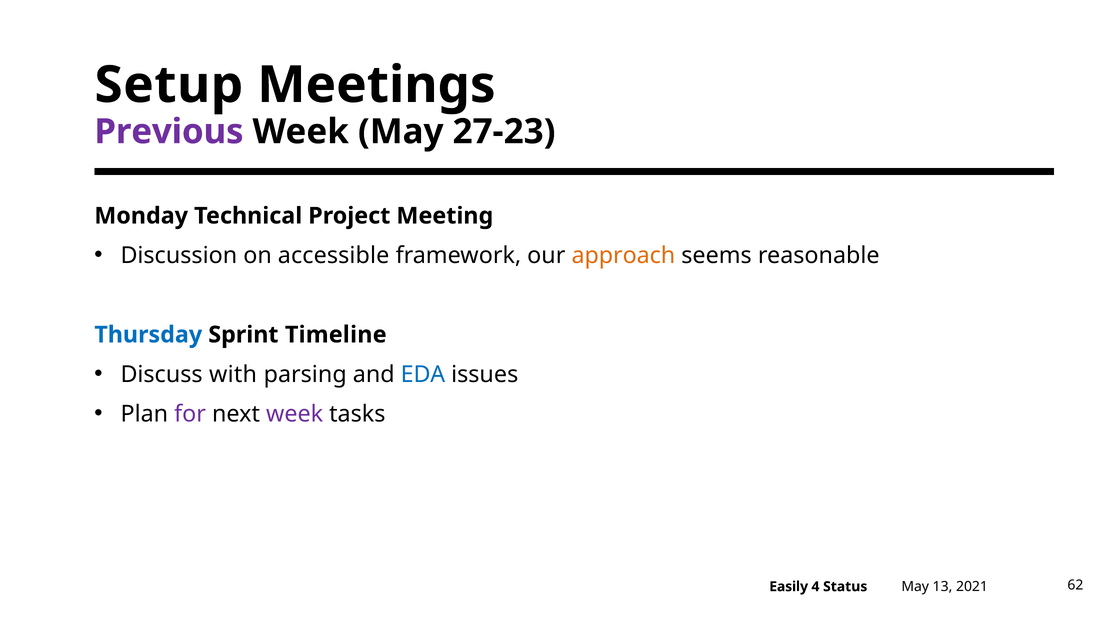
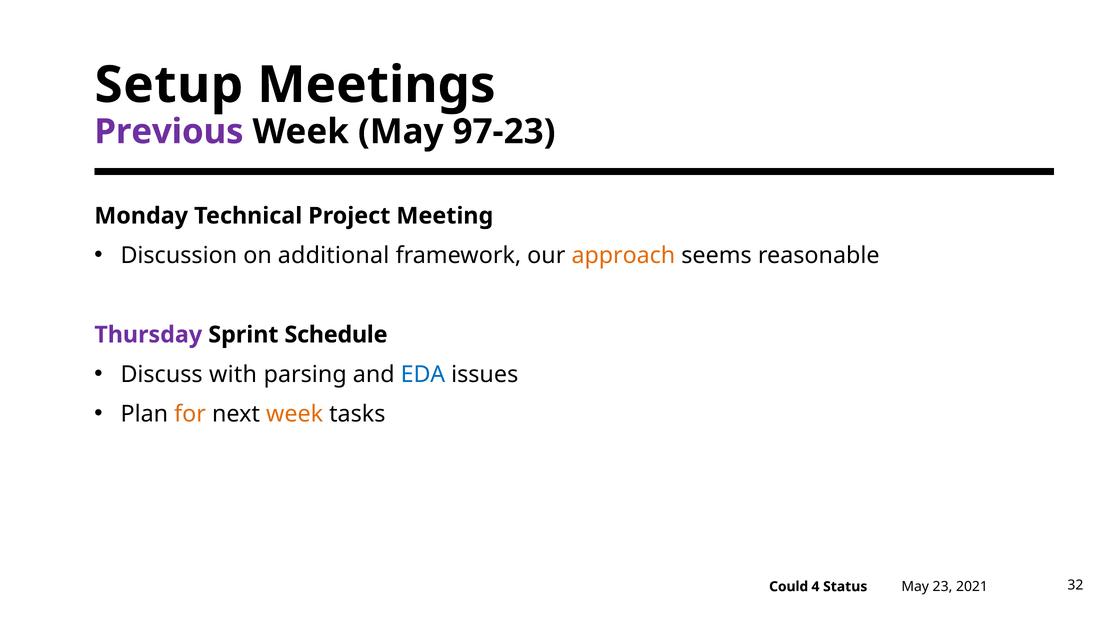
27-23: 27-23 -> 97-23 (504, 132)
accessible: accessible -> additional (334, 255)
Thursday colour: blue -> purple (148, 335)
Timeline: Timeline -> Schedule (336, 335)
for colour: purple -> orange (190, 414)
week colour: purple -> orange (295, 414)
13: 13 -> 23 (943, 586)
Easily: Easily -> Could (789, 586)
62: 62 -> 32 (1075, 585)
